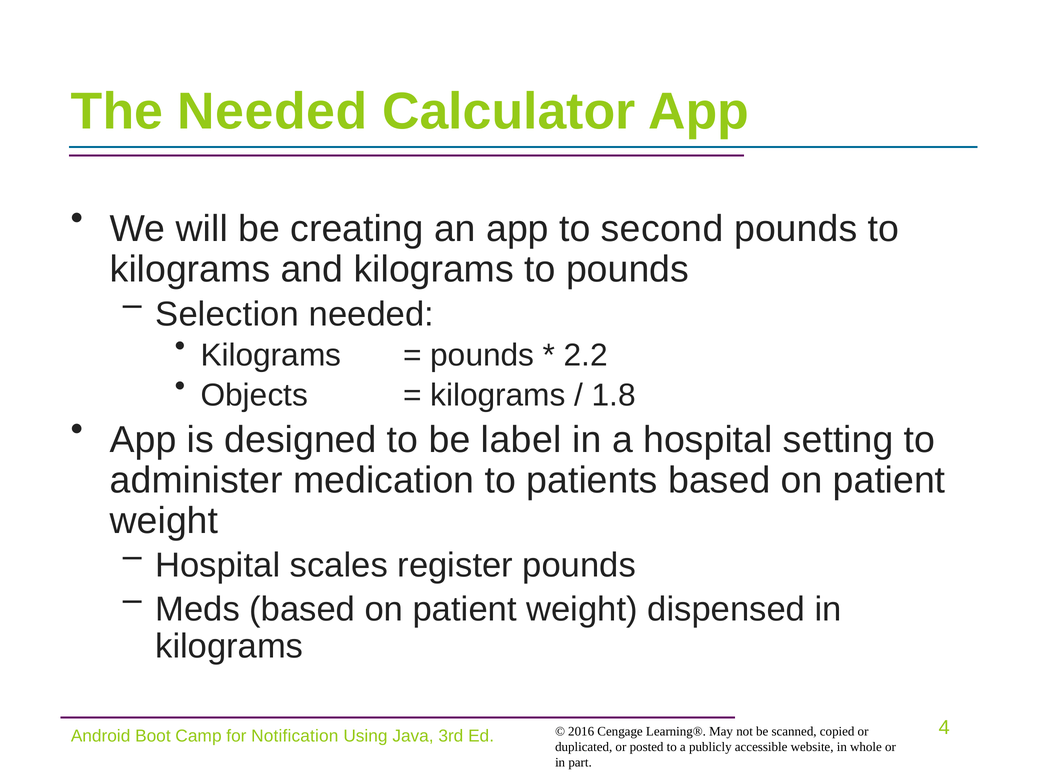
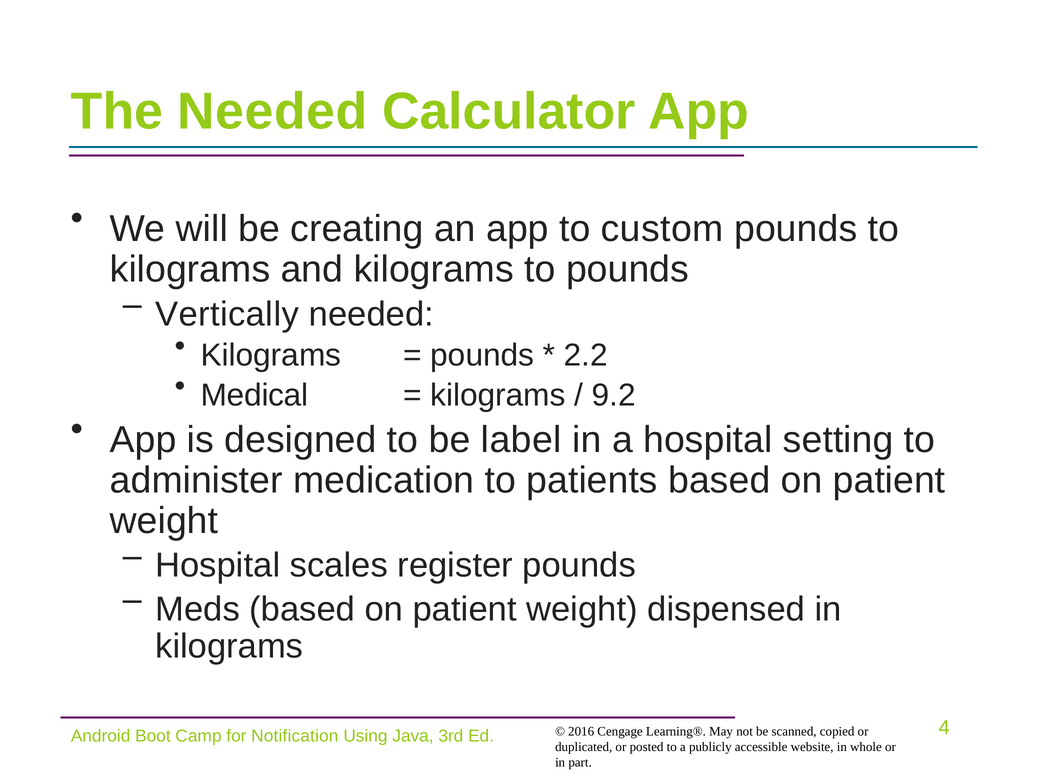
second: second -> custom (662, 229)
Selection: Selection -> Vertically (227, 314)
Objects: Objects -> Medical (254, 395)
1.8: 1.8 -> 9.2 (614, 395)
